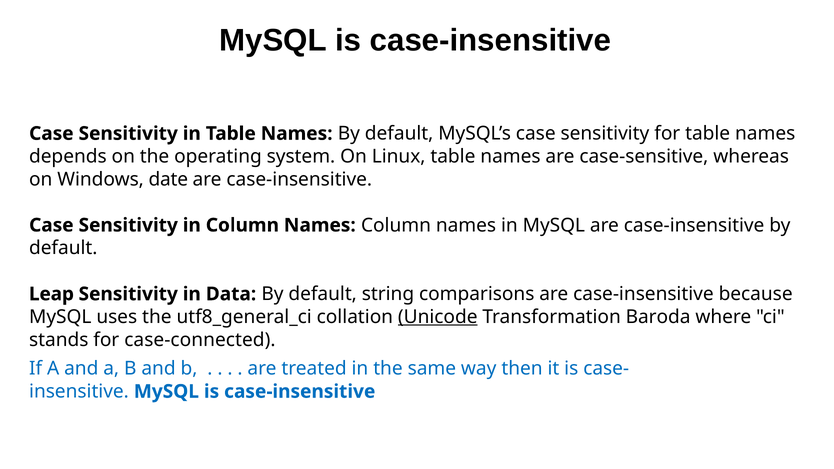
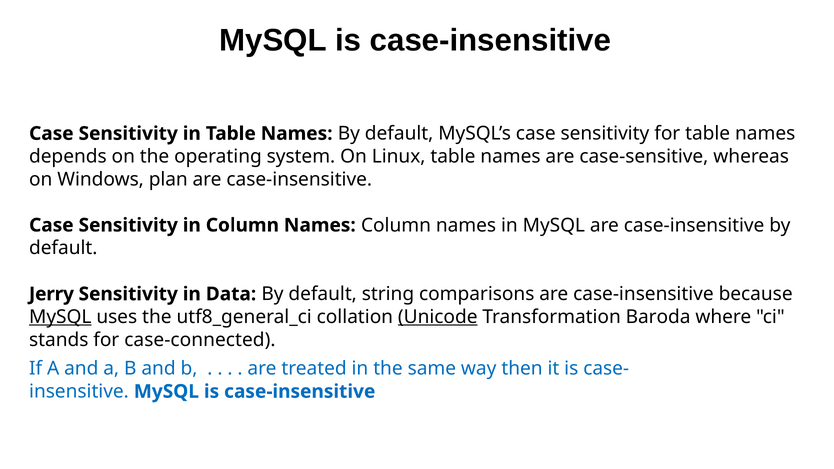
date: date -> plan (168, 179)
Leap: Leap -> Jerry (51, 294)
MySQL underline: none -> present (60, 317)
